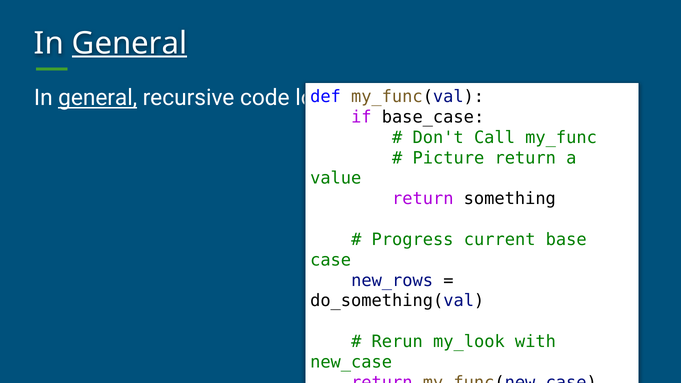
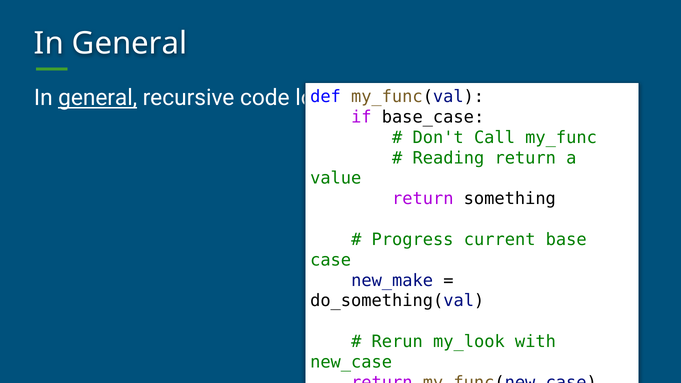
General underline: present -> none (129, 43)
Picture: Picture -> Reading (448, 158)
new_rows: new_rows -> new_make (392, 281)
